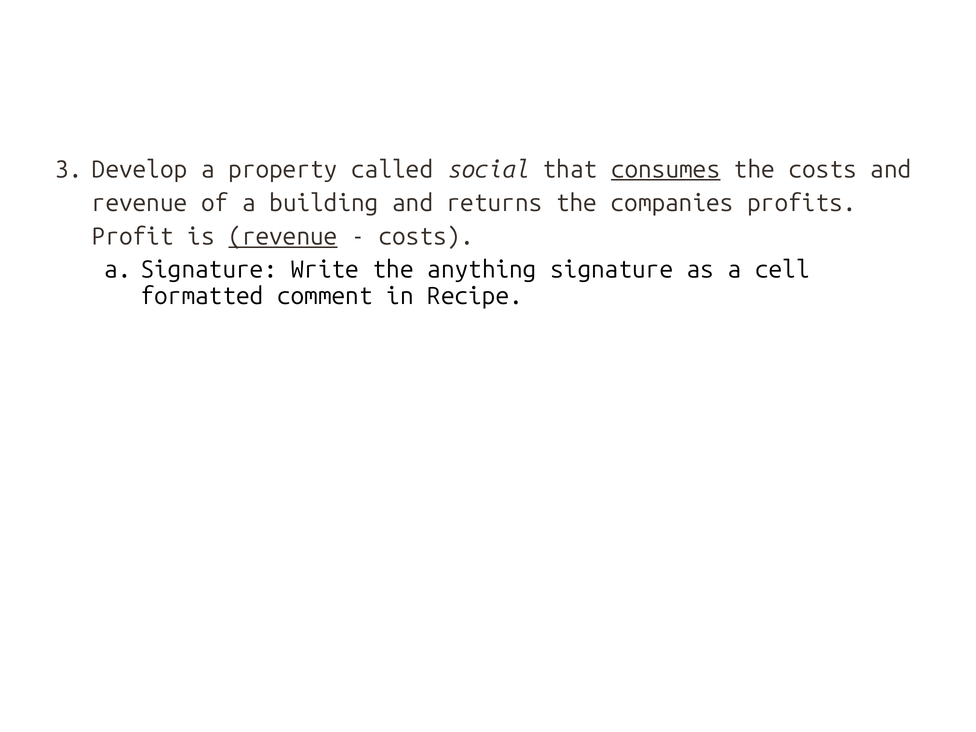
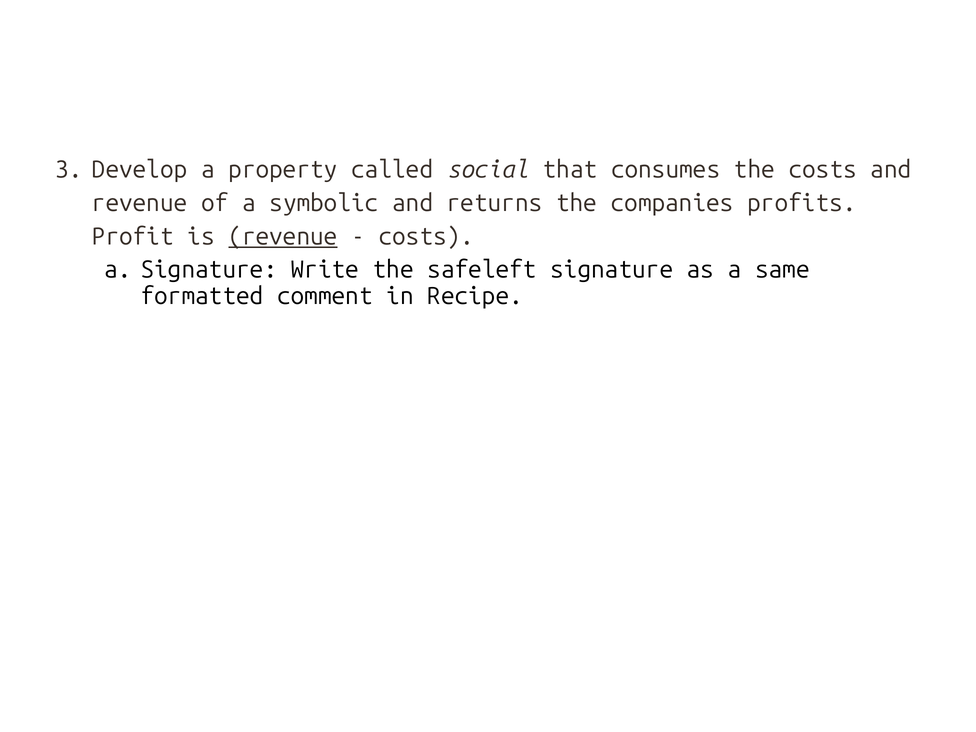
consumes underline: present -> none (666, 169)
building: building -> symbolic (324, 203)
anything: anything -> safeleft (482, 270)
cell: cell -> same (782, 270)
